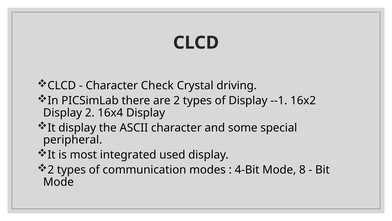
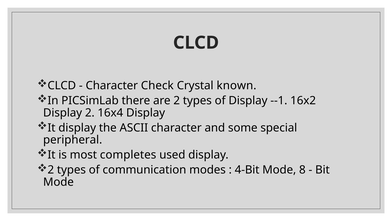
driving: driving -> known (237, 85)
integrated: integrated -> completes (128, 155)
